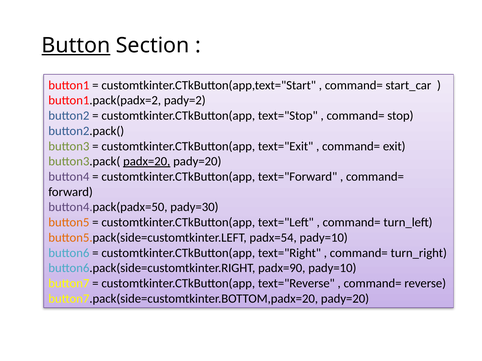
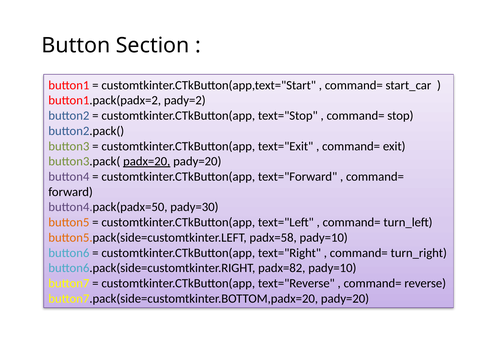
Button underline: present -> none (76, 46)
padx=54: padx=54 -> padx=58 (273, 238)
padx=90: padx=90 -> padx=82 (282, 268)
